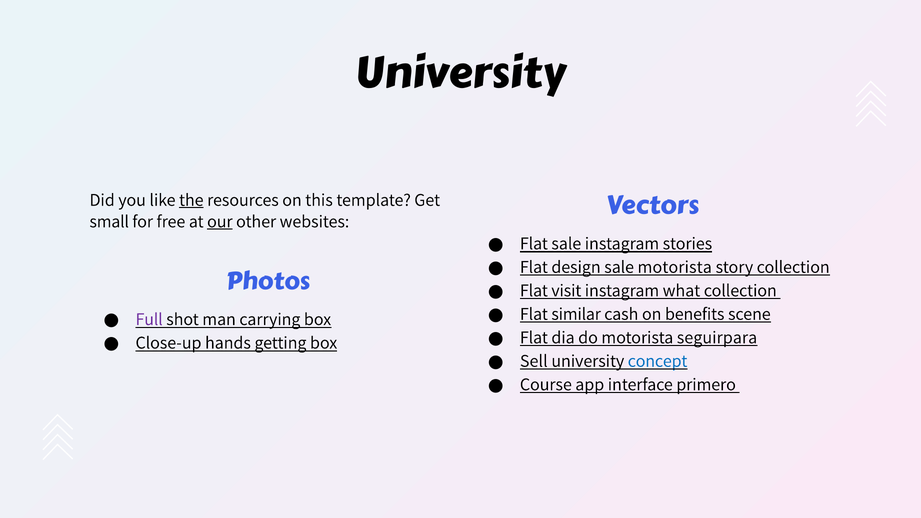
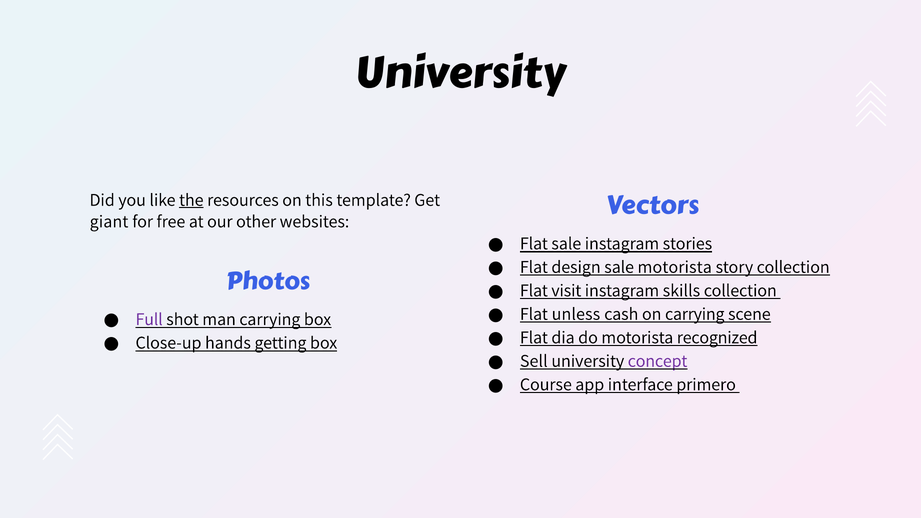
small: small -> giant (109, 221)
our underline: present -> none (220, 221)
what: what -> skills (681, 290)
similar: similar -> unless (576, 314)
on benefits: benefits -> carrying (695, 314)
seguirpara: seguirpara -> recognized (717, 337)
concept colour: blue -> purple (658, 361)
